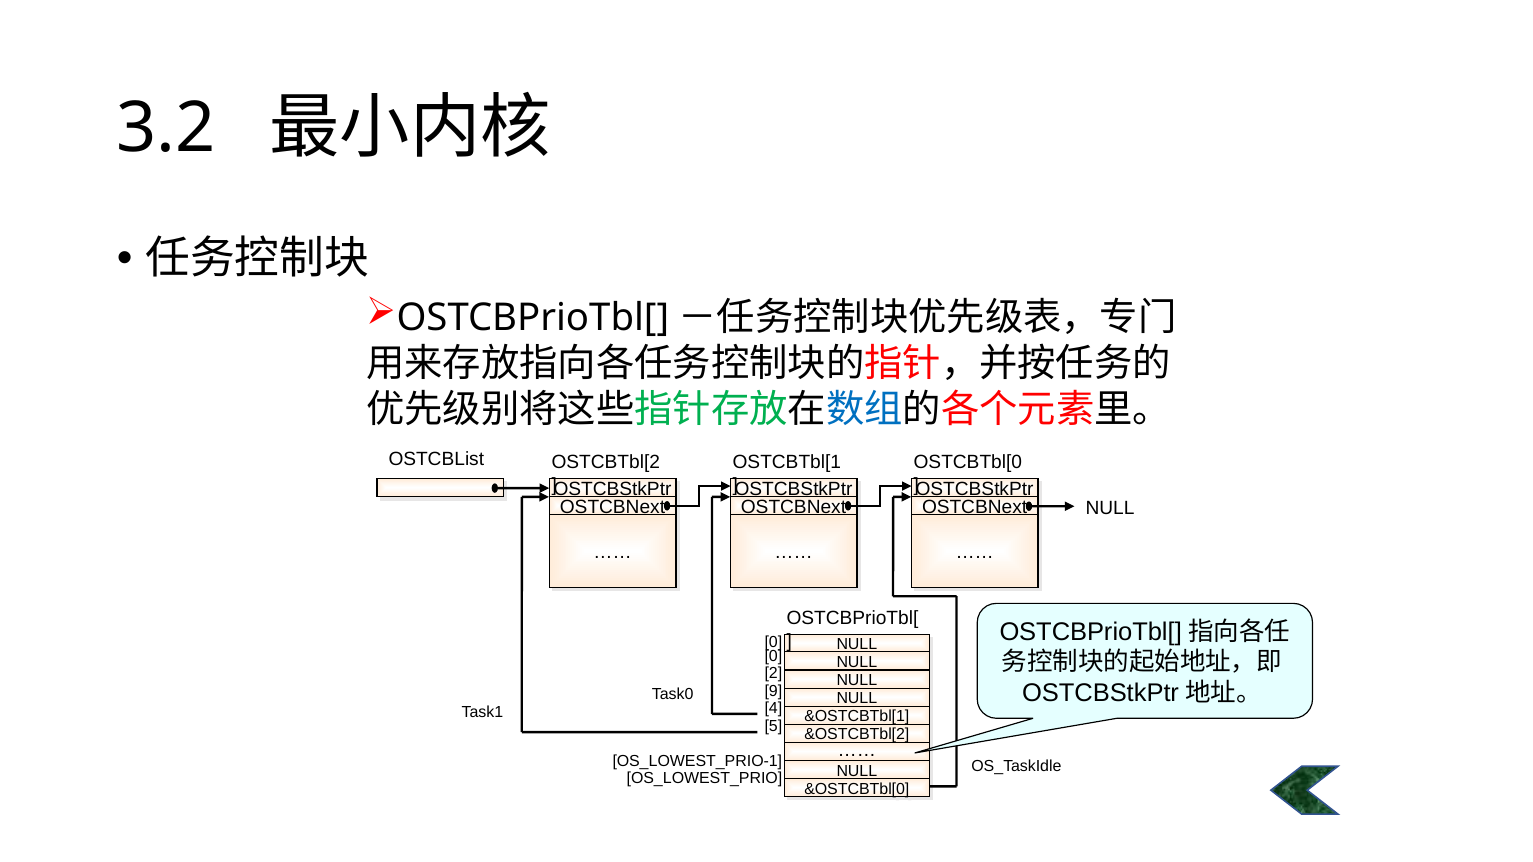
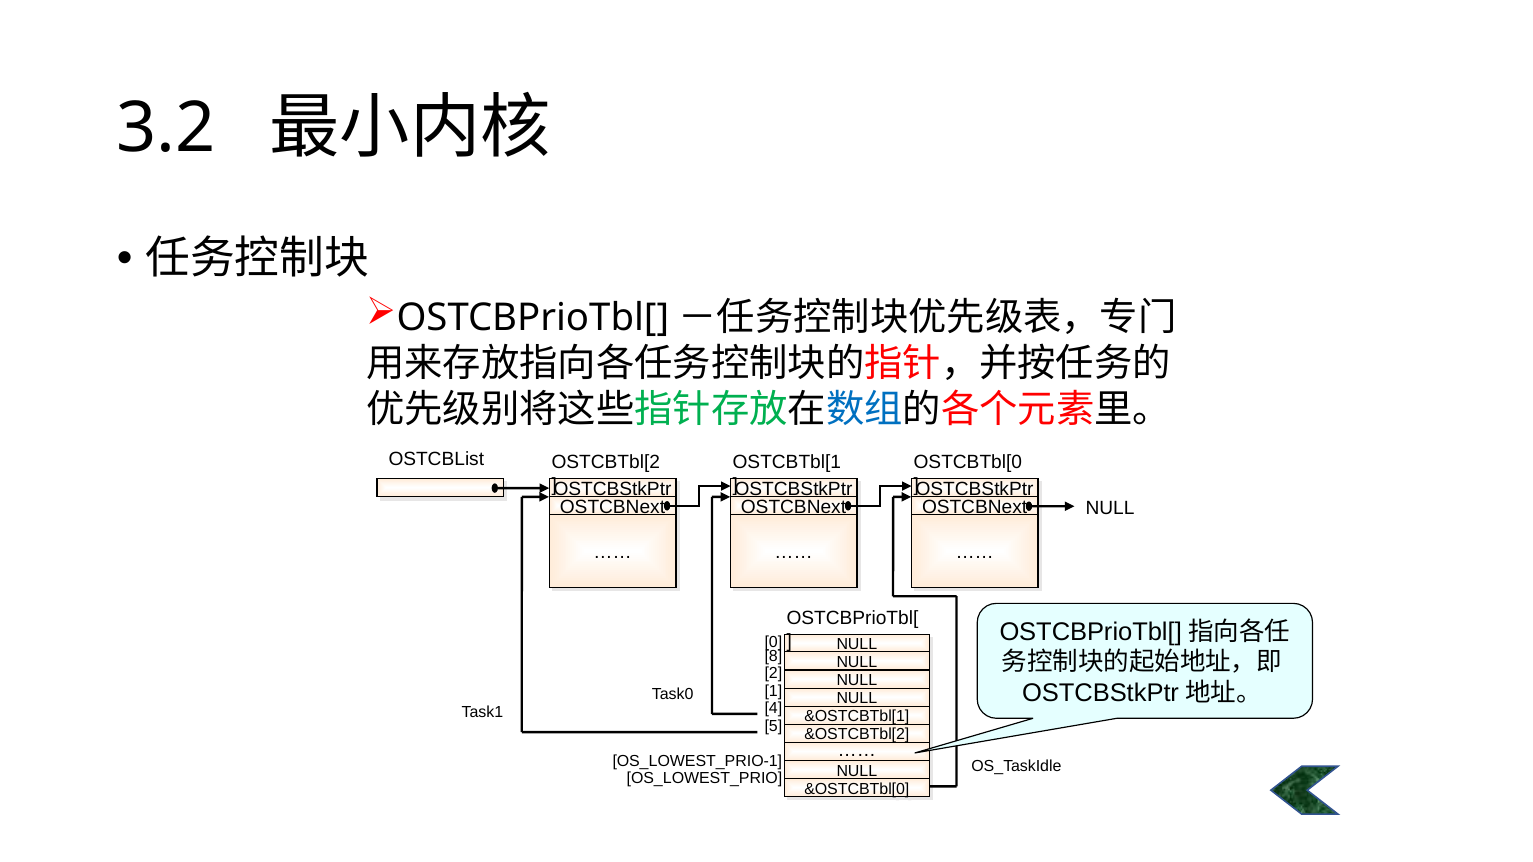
0: 0 -> 8 (773, 657)
9: 9 -> 1 (773, 691)
